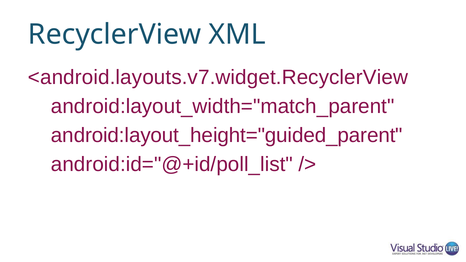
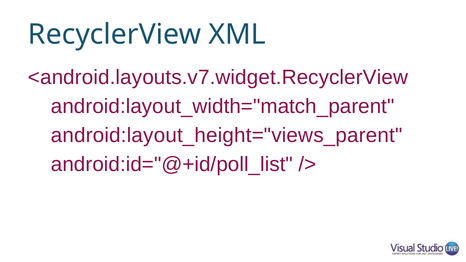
android:layout_height="guided_parent: android:layout_height="guided_parent -> android:layout_height="views_parent (227, 135)
